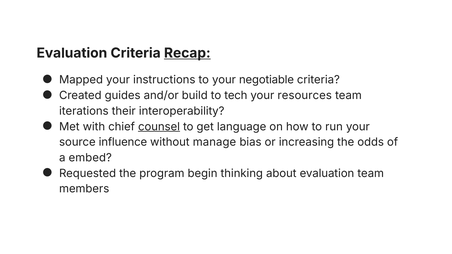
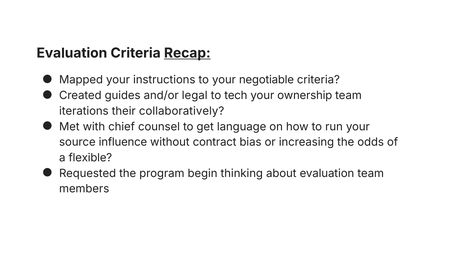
build: build -> legal (195, 96)
resources: resources -> ownership (305, 96)
interoperability: interoperability -> collaboratively (182, 111)
counsel underline: present -> none (159, 127)
manage: manage -> contract (215, 142)
embed: embed -> flexible (90, 158)
